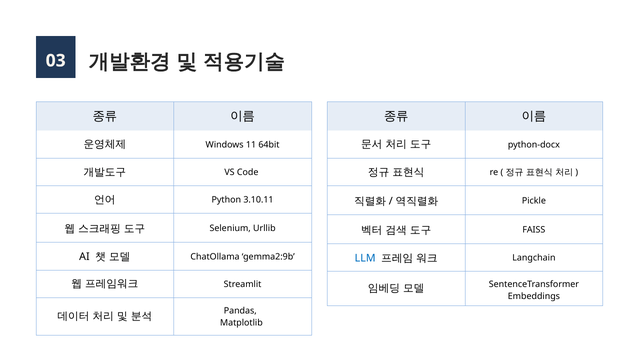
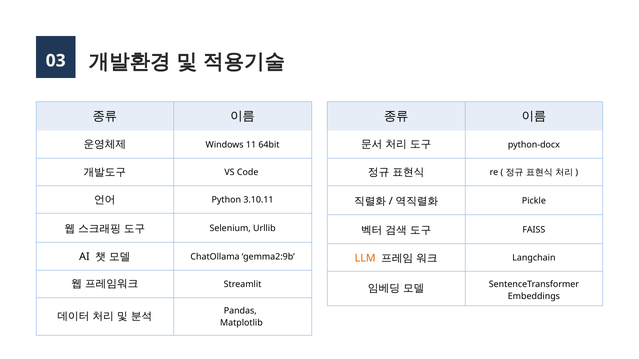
LLM colour: blue -> orange (365, 258)
